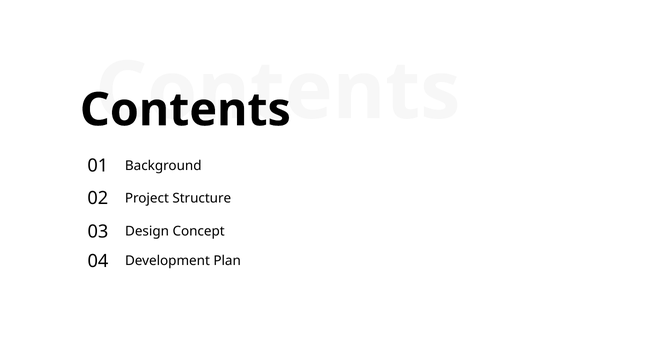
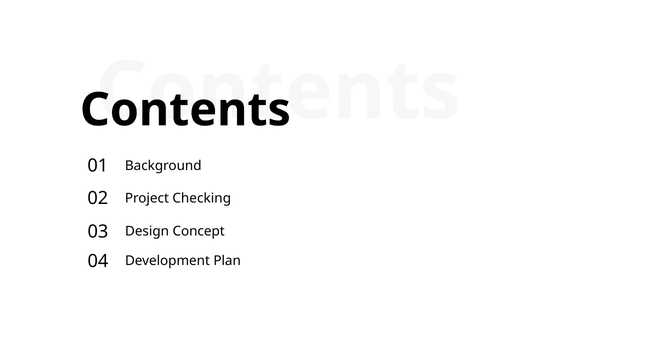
Structure: Structure -> Checking (202, 198)
